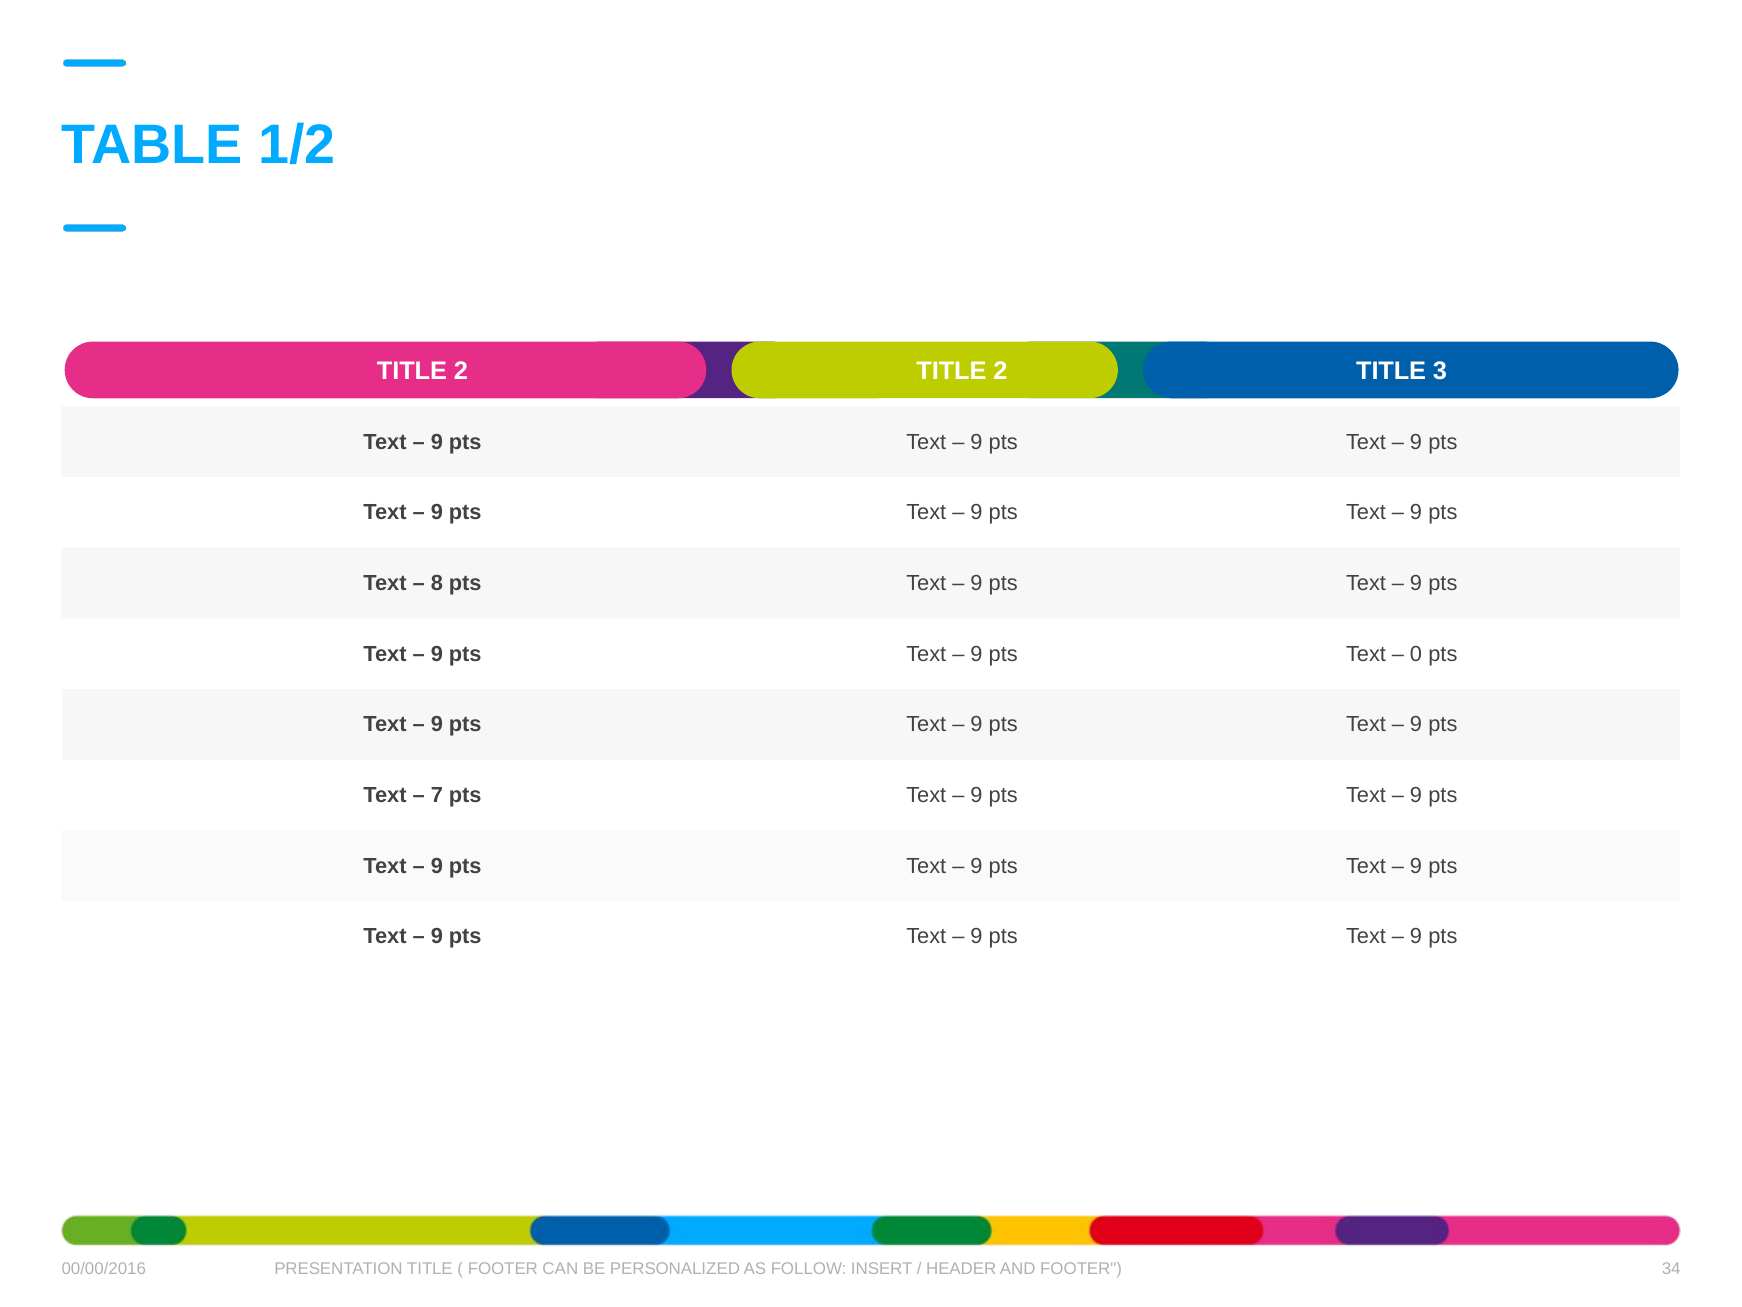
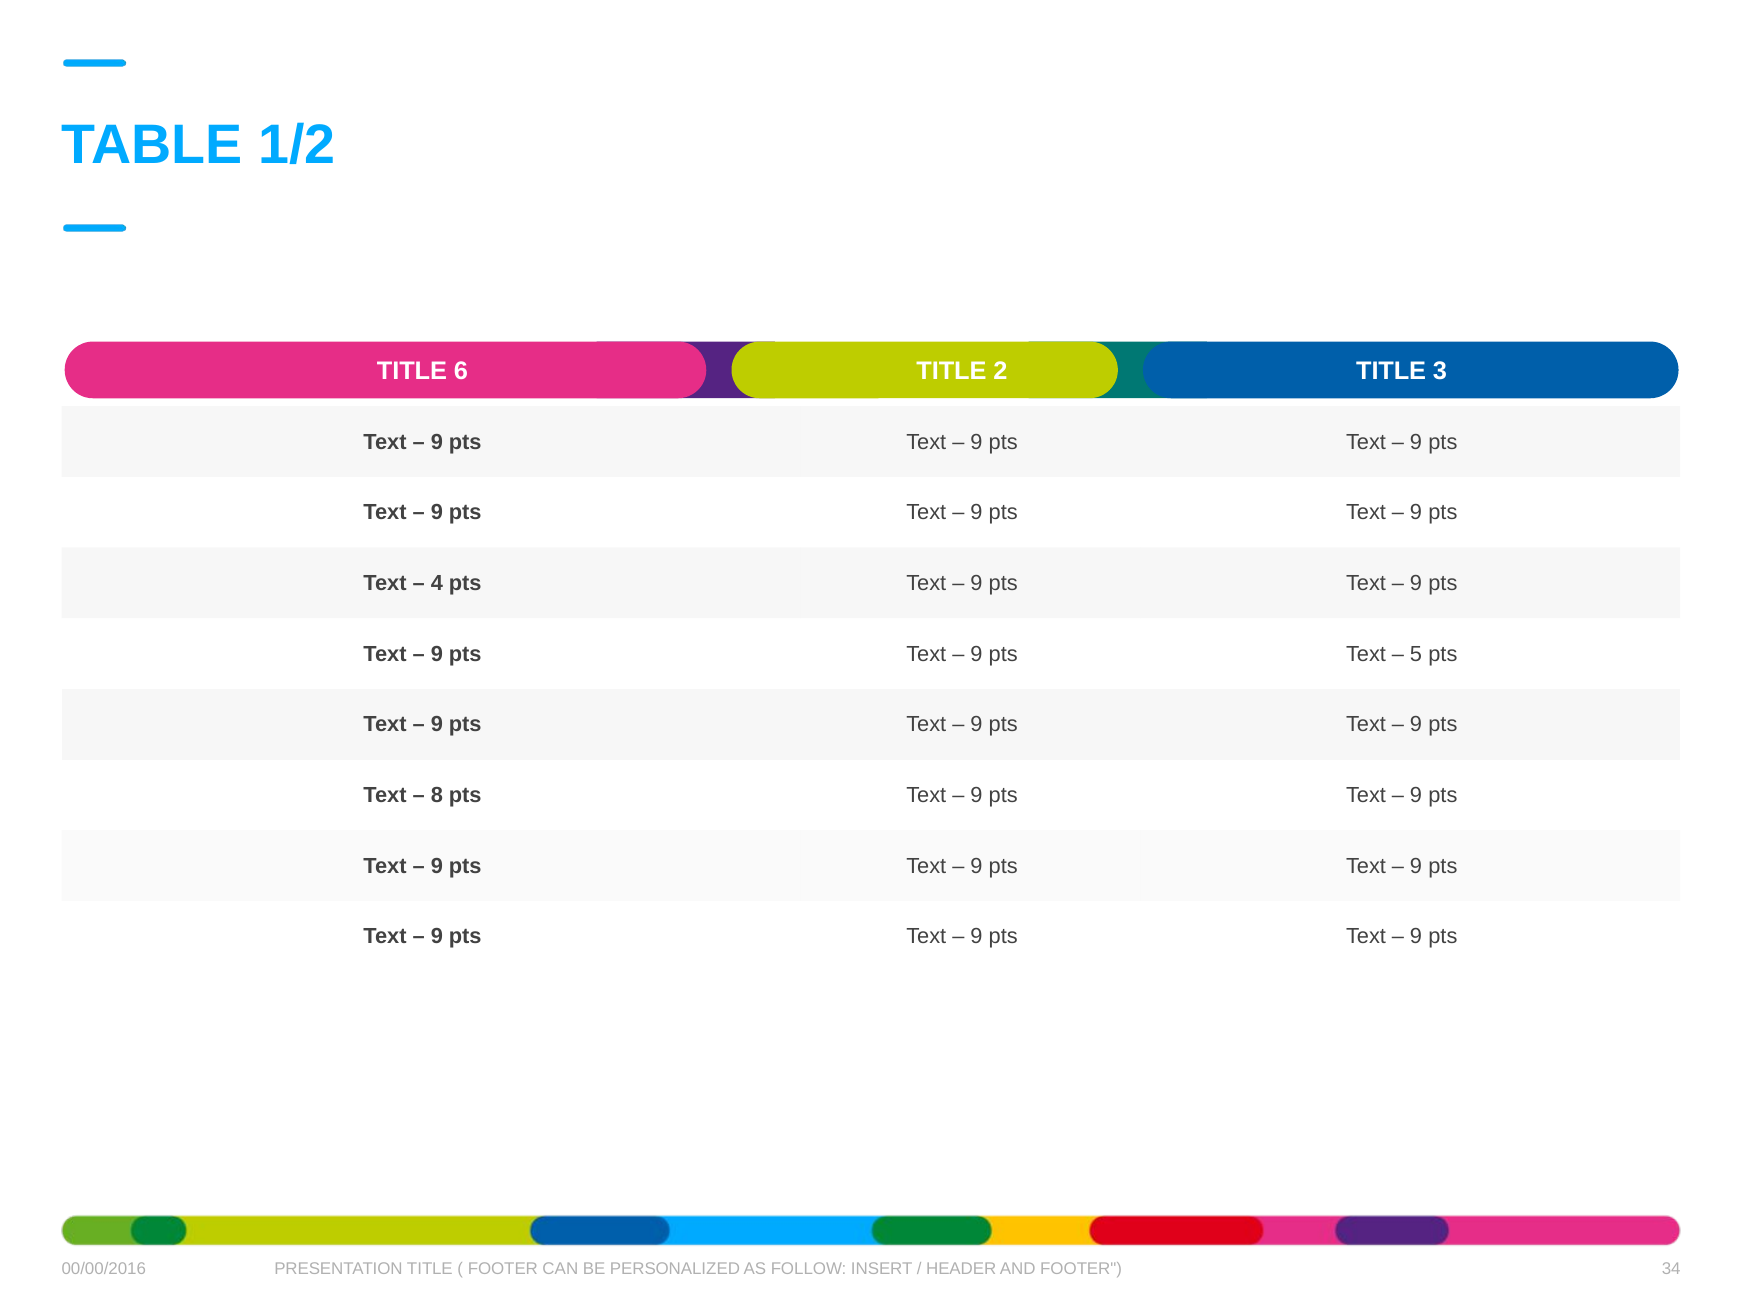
2: 2 -> 6 (461, 371)
8: 8 -> 4 (437, 583)
0: 0 -> 5 (1416, 654)
7: 7 -> 8 (437, 795)
